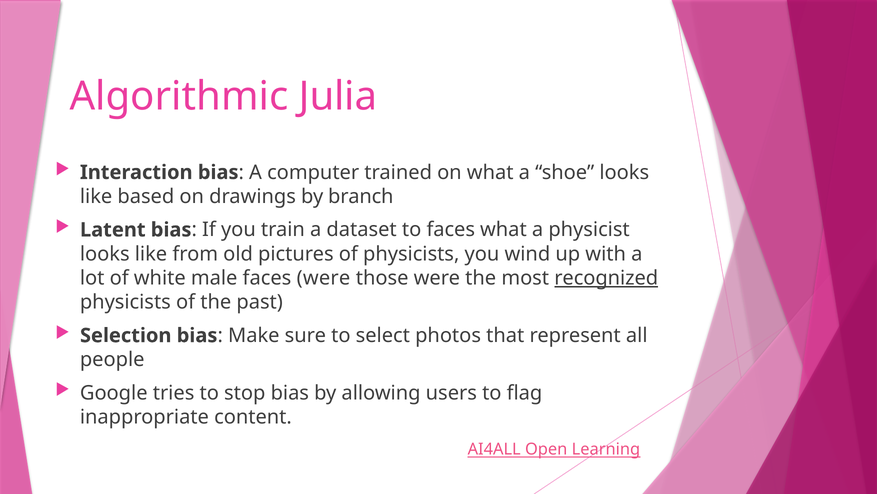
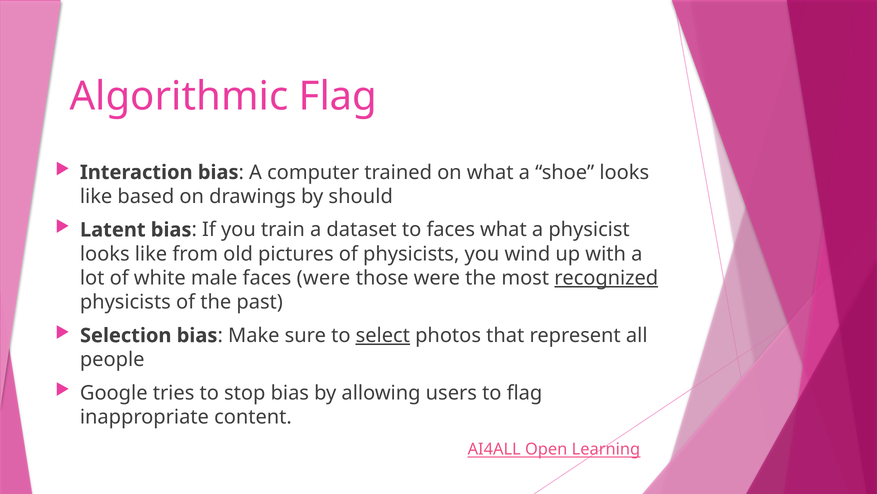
Algorithmic Julia: Julia -> Flag (338, 96)
branch: branch -> should (361, 196)
select underline: none -> present (383, 335)
